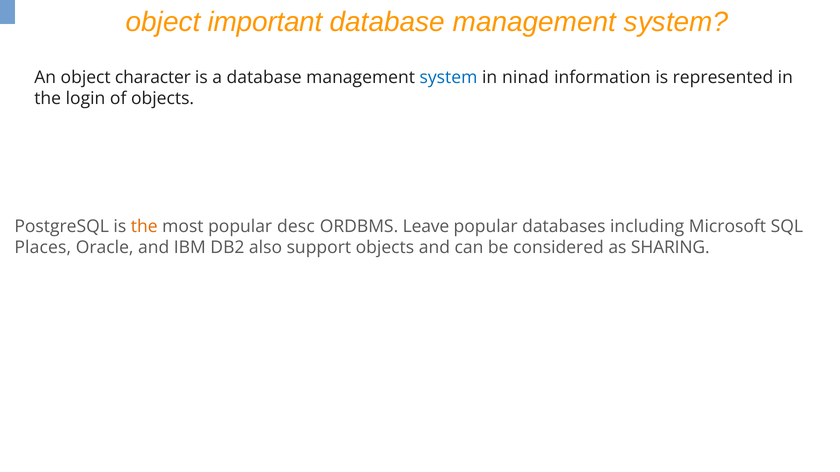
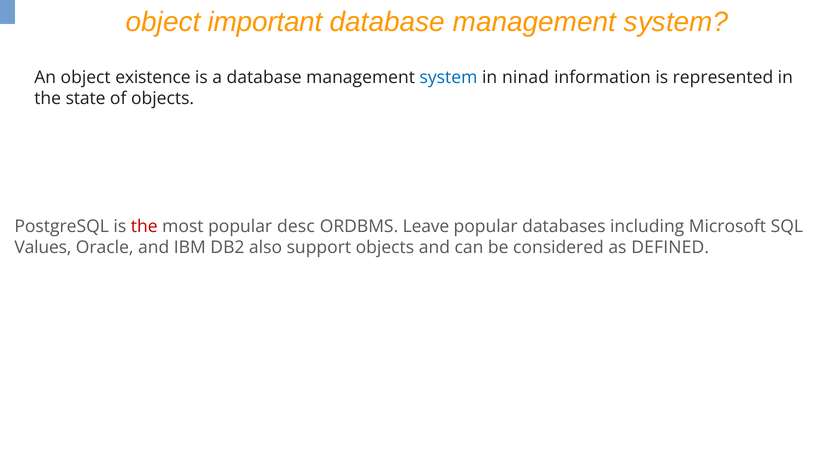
character: character -> existence (153, 78)
login: login -> state (86, 99)
the colour: orange -> red (144, 227)
Places: Places -> Values (43, 248)
SHARING: SHARING -> DEFINED (670, 248)
